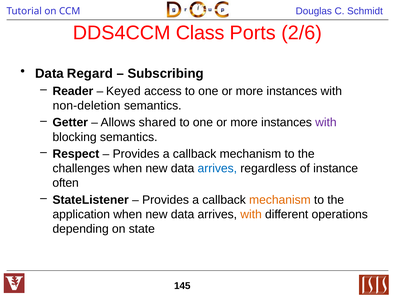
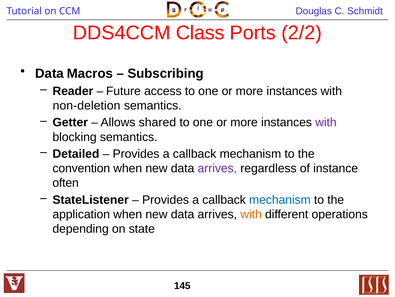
2/6: 2/6 -> 2/2 (302, 33)
Regard: Regard -> Macros (90, 73)
Keyed: Keyed -> Future (123, 91)
Respect: Respect -> Detailed (76, 154)
challenges: challenges -> convention (81, 168)
arrives colour: blue -> purple (217, 168)
mechanism colour: orange -> blue (280, 199)
